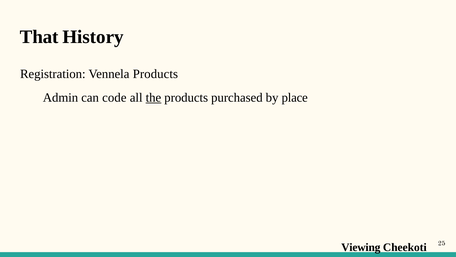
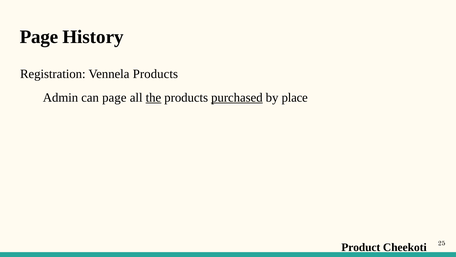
That: That -> Page (39, 37)
can code: code -> page (114, 97)
purchased underline: none -> present (237, 97)
Viewing: Viewing -> Product (361, 247)
